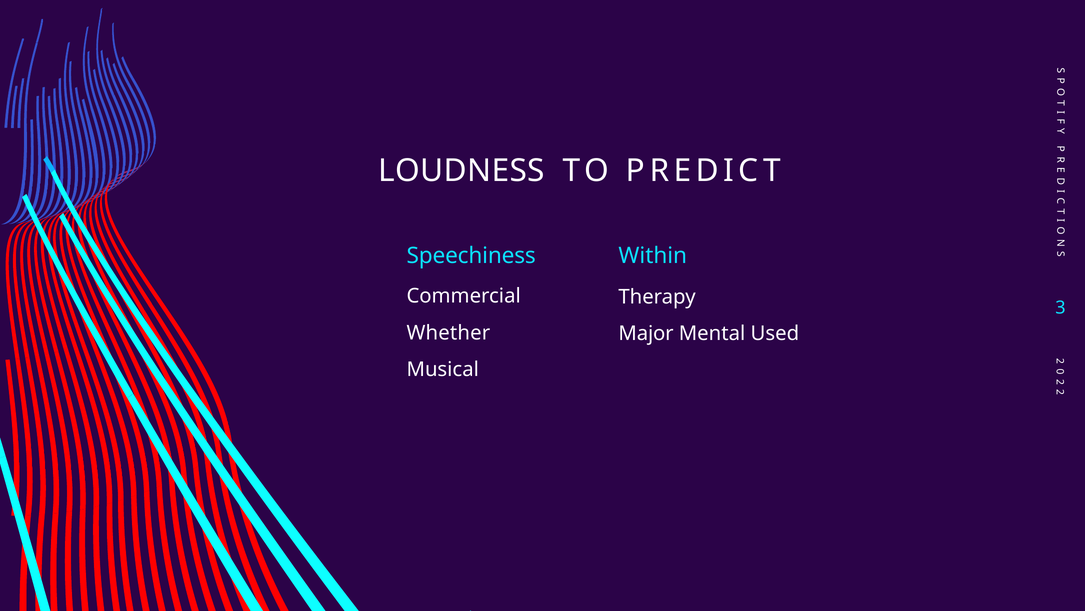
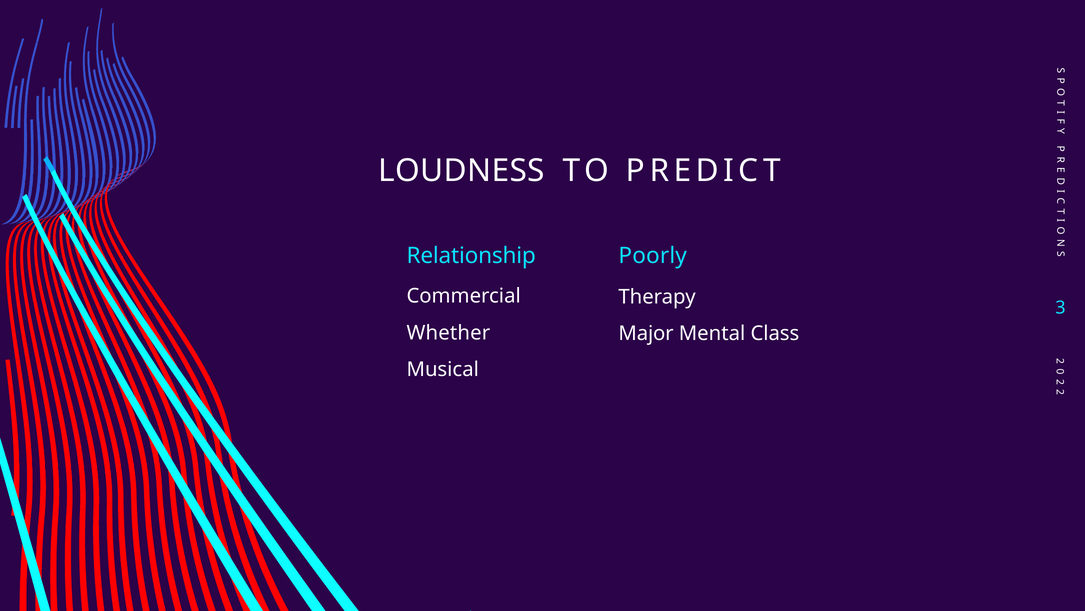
Speechiness: Speechiness -> Relationship (471, 256)
Within: Within -> Poorly (653, 256)
Used: Used -> Class (775, 333)
